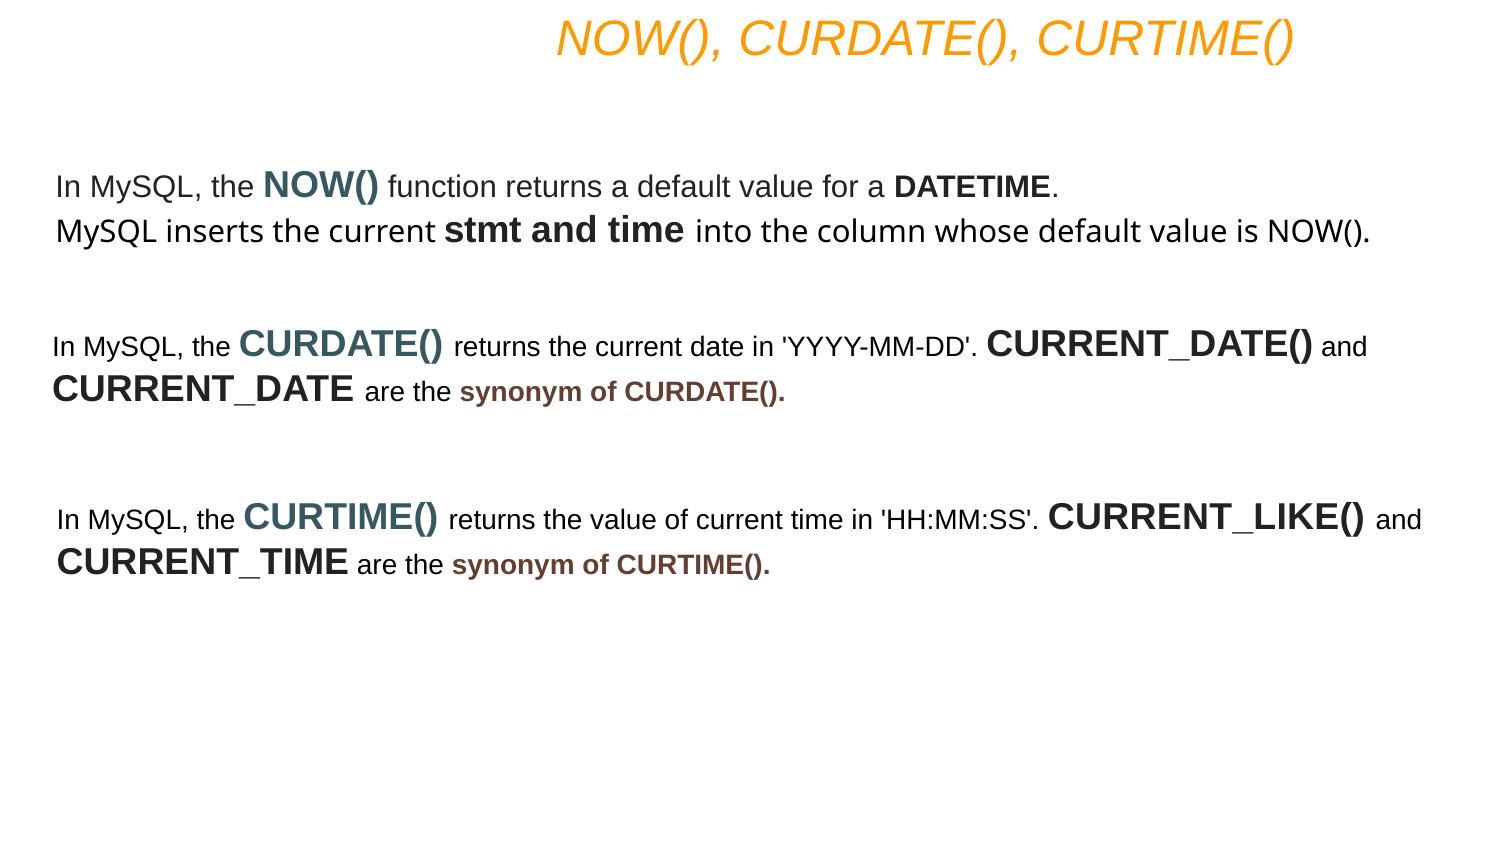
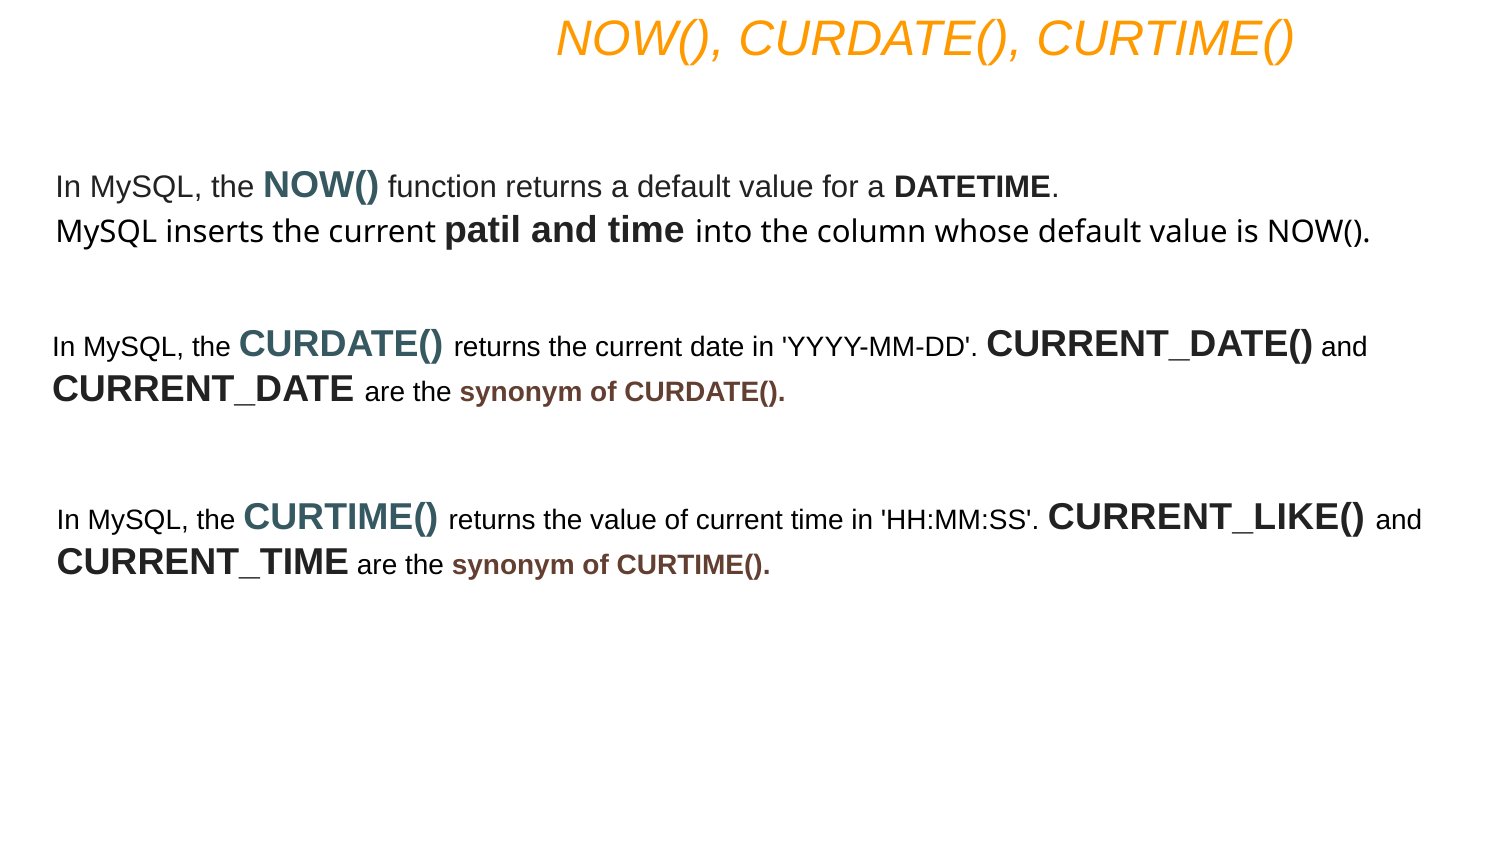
stmt: stmt -> patil (483, 230)
